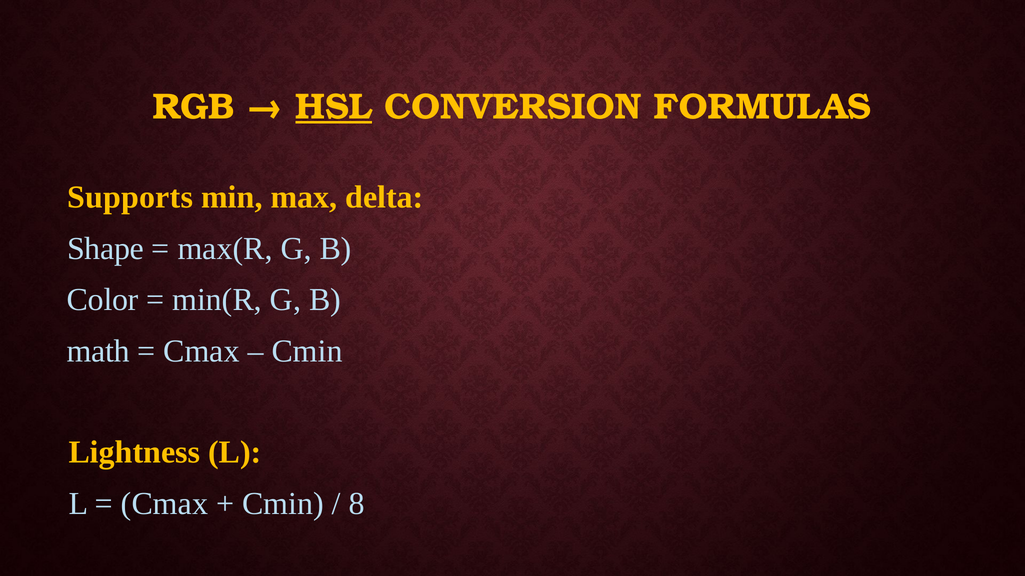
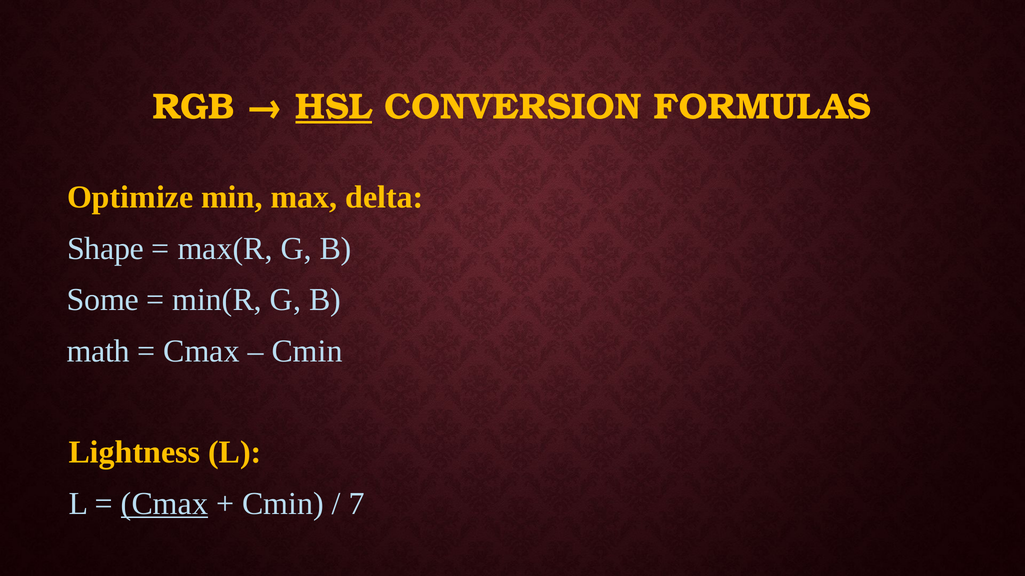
Supports: Supports -> Optimize (130, 198)
Color: Color -> Some (103, 300)
Cmax underline: none -> present (164, 504)
8: 8 -> 7 (357, 504)
